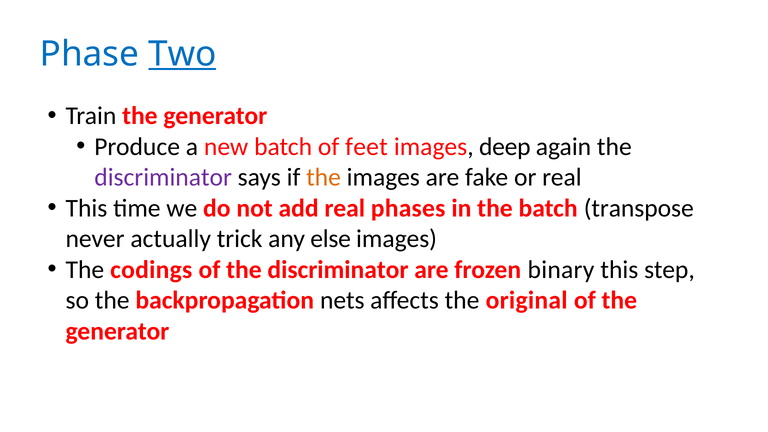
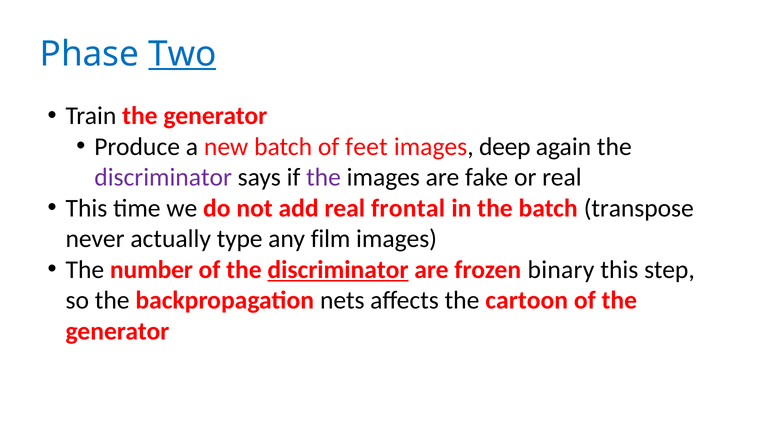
the colour: orange -> purple (324, 177)
phases: phases -> frontal (408, 208)
trick: trick -> type (240, 239)
else: else -> film (331, 239)
codings: codings -> number (151, 270)
discriminator underline: none -> present (338, 270)
original: original -> cartoon (527, 300)
